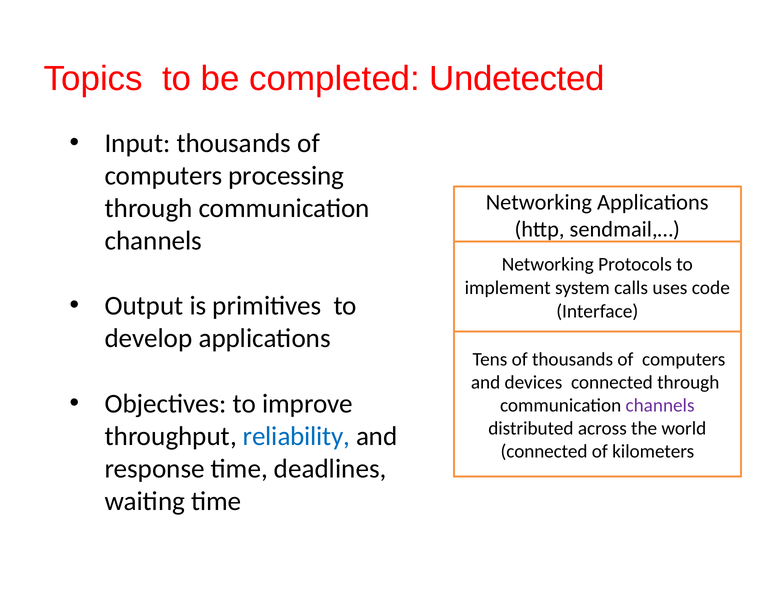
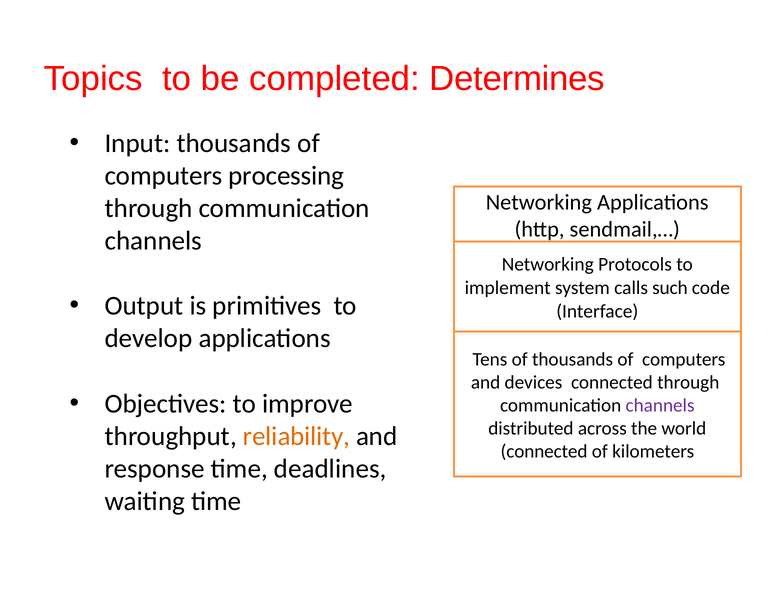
Undetected: Undetected -> Determines (517, 79)
uses: uses -> such (670, 288)
reliability colour: blue -> orange (297, 437)
